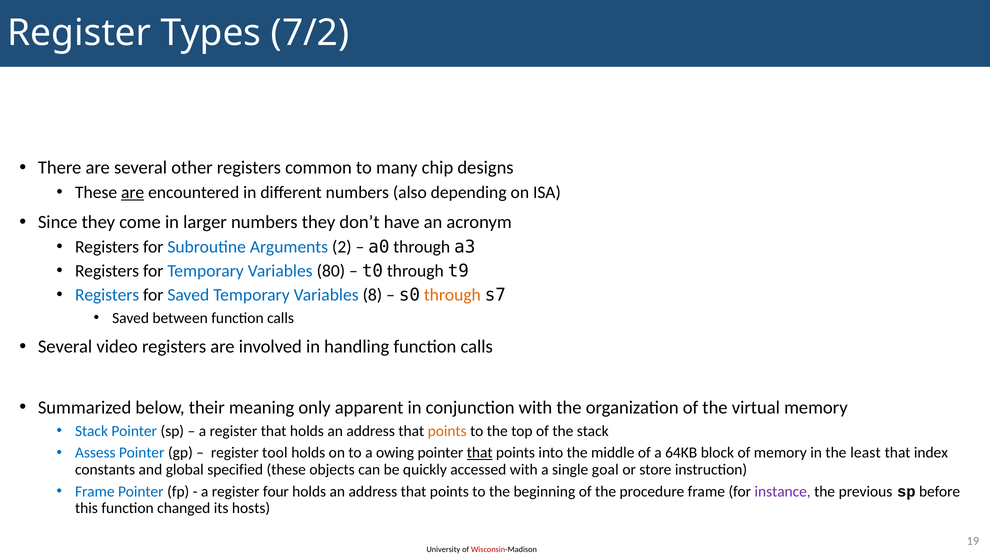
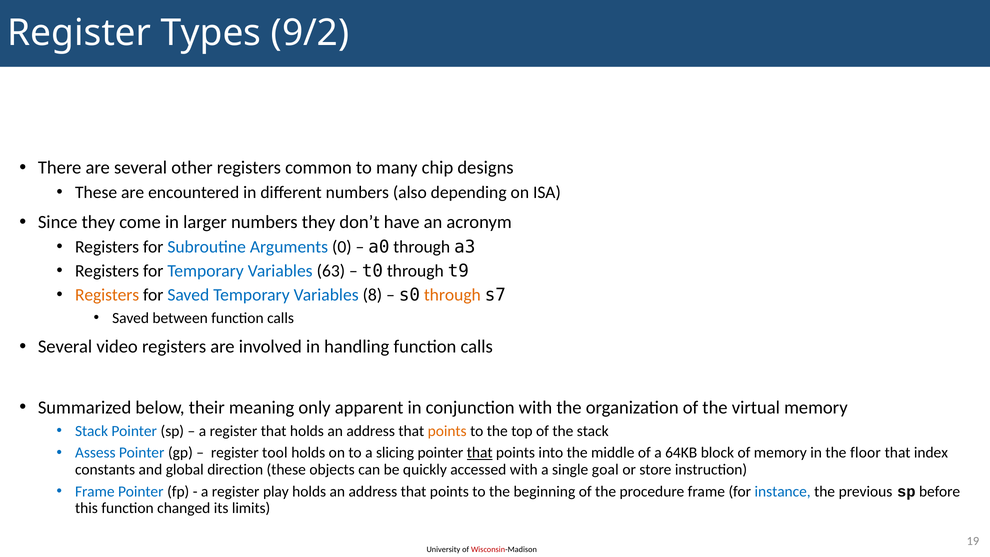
7/2: 7/2 -> 9/2 (310, 33)
are underline: present -> none (133, 192)
2: 2 -> 0 (342, 247)
80: 80 -> 63 (331, 271)
Registers colour: blue -> orange (107, 295)
owing: owing -> slicing (395, 453)
least: least -> floor (865, 453)
specified: specified -> direction (235, 469)
four: four -> play (276, 491)
instance colour: purple -> blue (783, 491)
hosts: hosts -> limits (251, 508)
